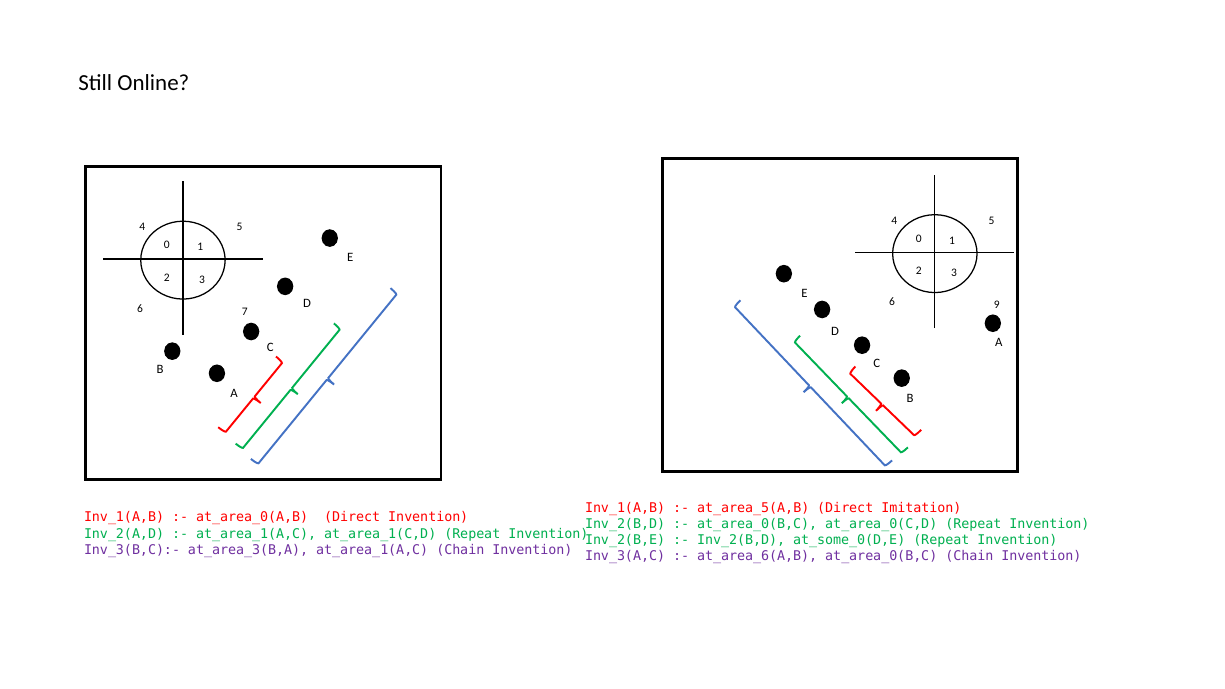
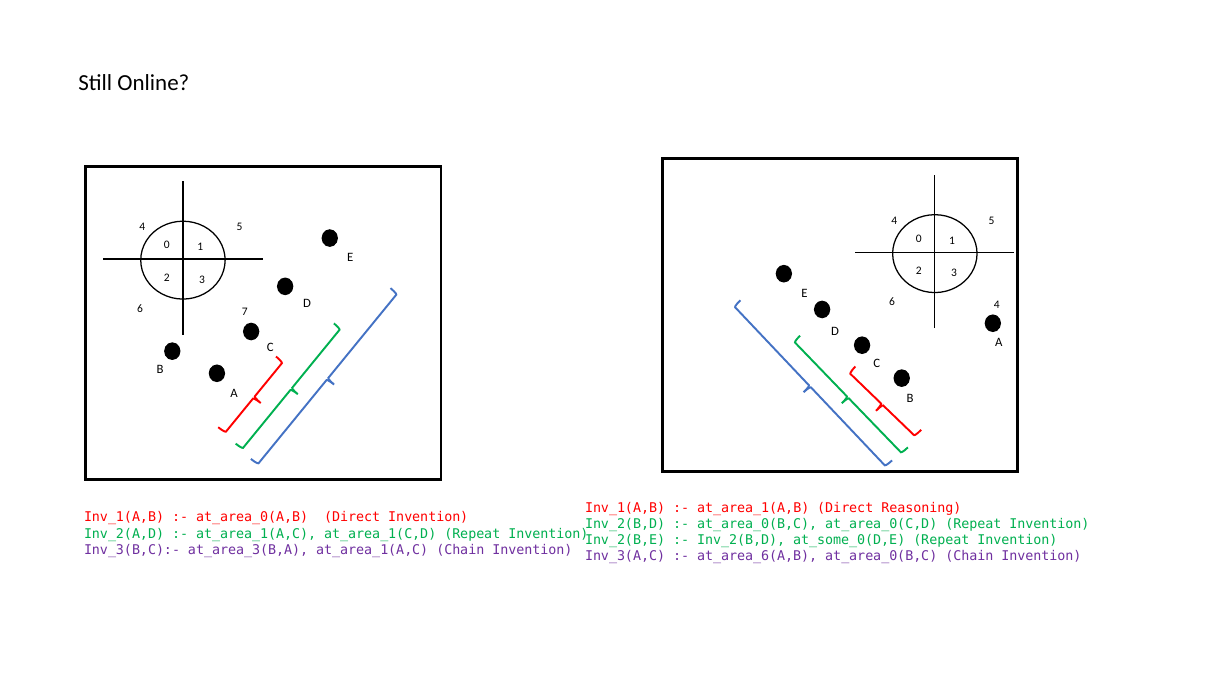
6 9: 9 -> 4 (997, 305)
at_area_5(A,B: at_area_5(A,B -> at_area_1(A,B (753, 508)
Imitation: Imitation -> Reasoning (921, 508)
